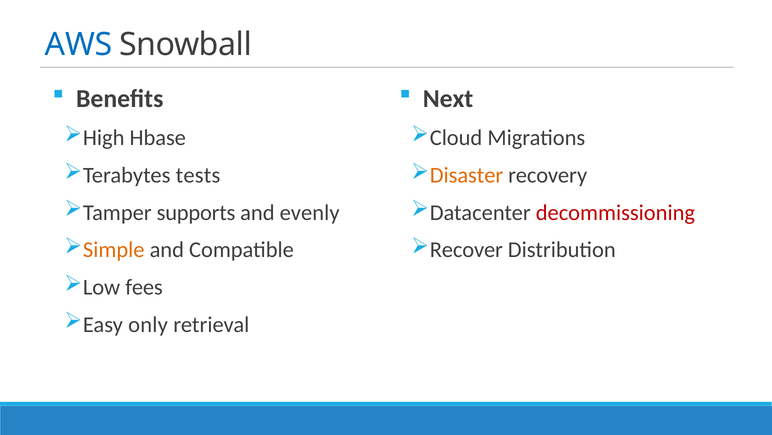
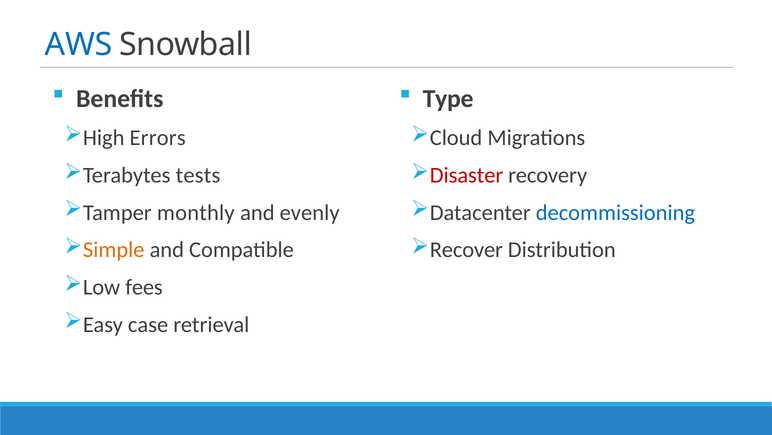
Next: Next -> Type (448, 99)
Hbase: Hbase -> Errors (158, 138)
Disaster colour: orange -> red (467, 175)
supports: supports -> monthly (196, 212)
decommissioning colour: red -> blue (615, 212)
only: only -> case (148, 324)
